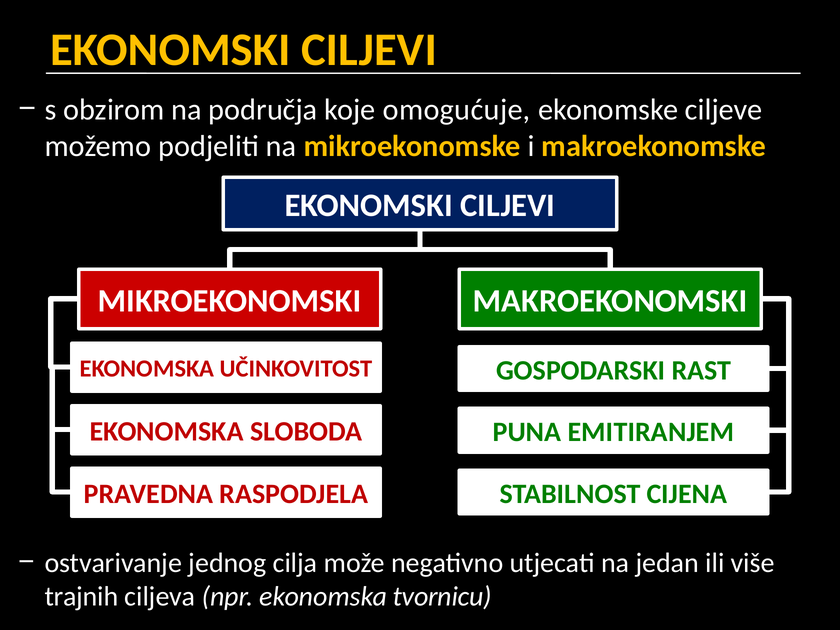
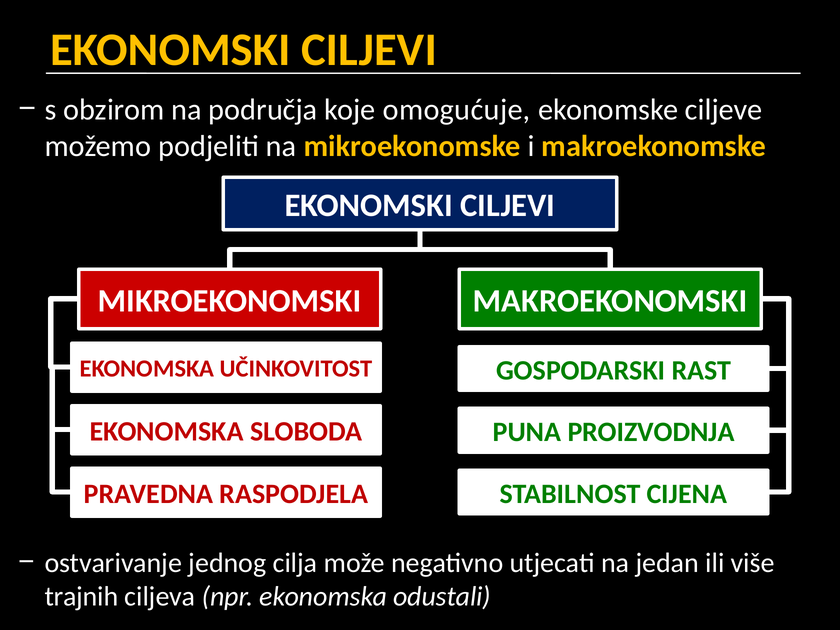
EMITIRANJEM: EMITIRANJEM -> PROIZVODNJA (651, 432)
tvornicu: tvornicu -> odustali (442, 596)
